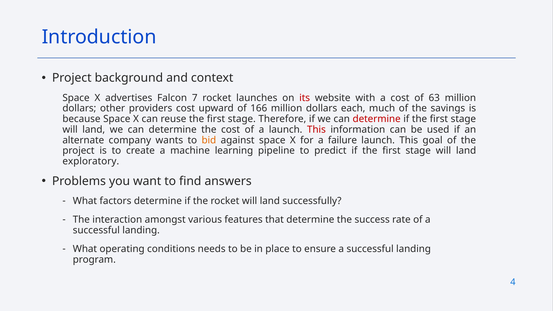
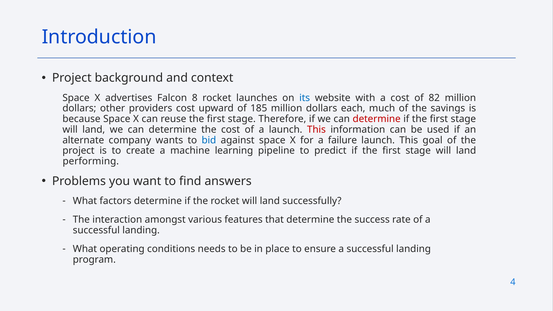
7: 7 -> 8 (195, 98)
its colour: red -> blue (305, 98)
63: 63 -> 82 (434, 98)
166: 166 -> 185 (259, 108)
bid colour: orange -> blue (209, 140)
exploratory: exploratory -> performing (91, 161)
